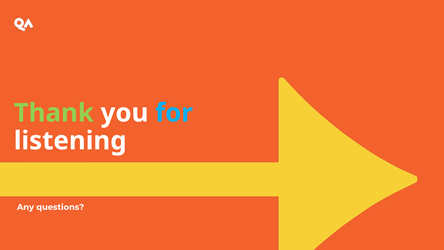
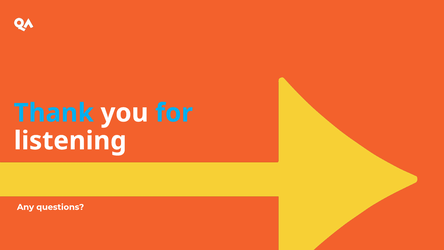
Thank colour: light green -> light blue (54, 113)
